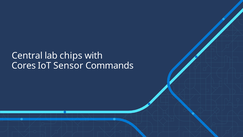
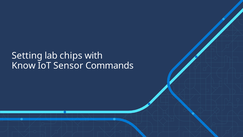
Central: Central -> Setting (27, 56)
Cores: Cores -> Know (24, 65)
